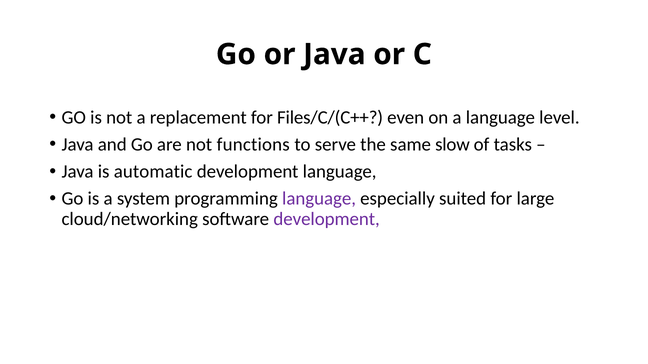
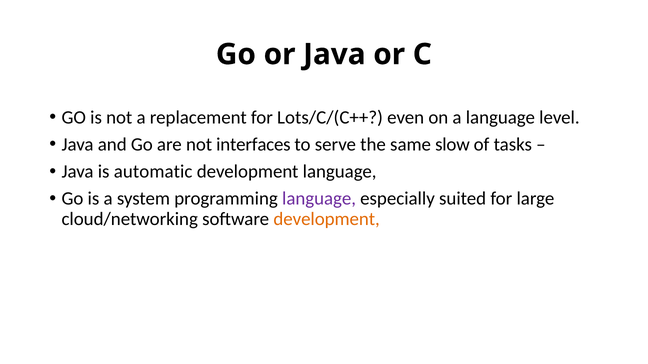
Files/C/(C++: Files/C/(C++ -> Lots/C/(C++ (330, 117)
functions: functions -> interfaces (253, 145)
development colour: purple -> orange (327, 219)
